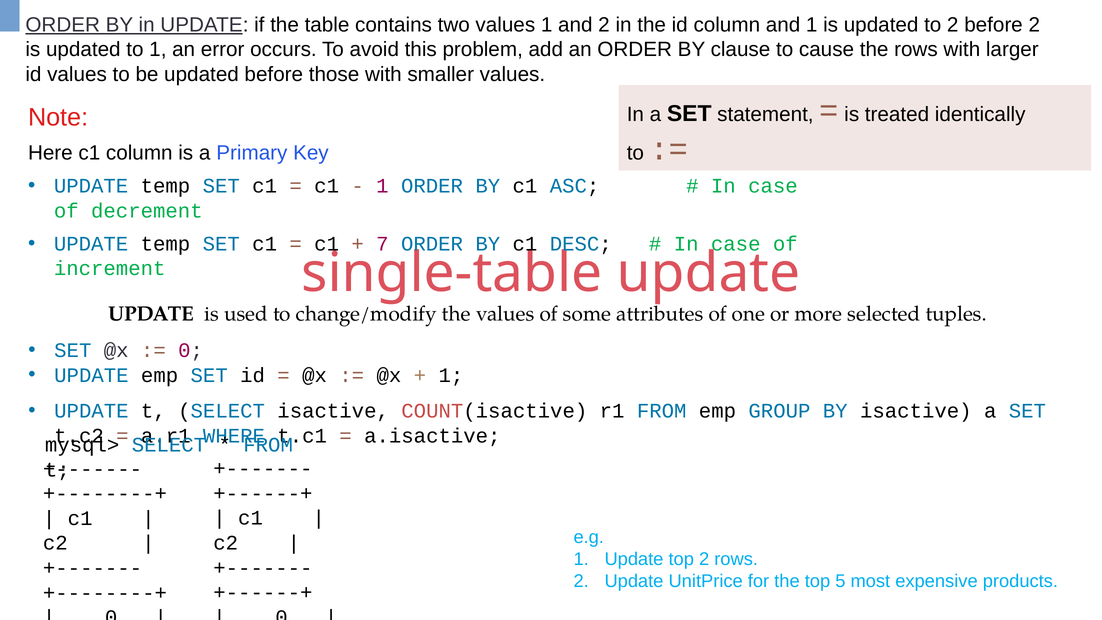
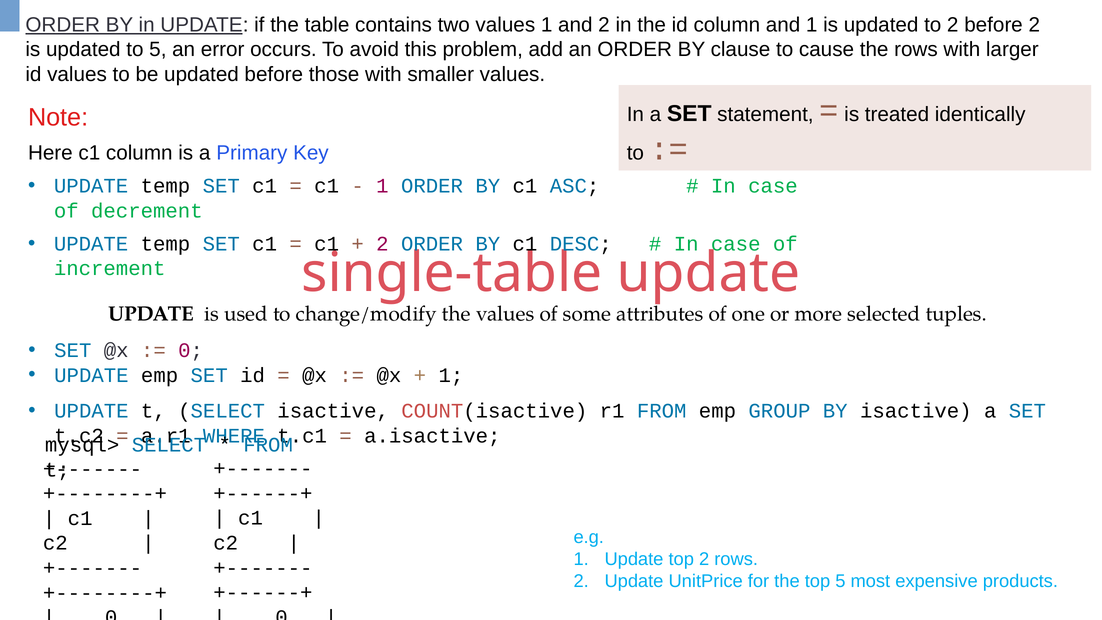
to 1: 1 -> 5 (158, 49)
7: 7 -> 2 (382, 244)
